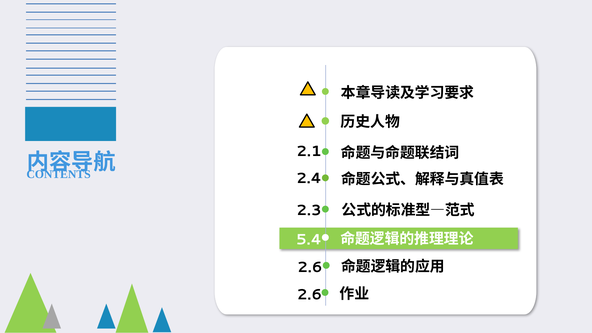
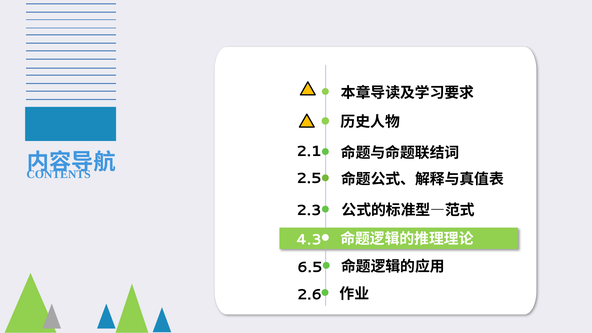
2.4: 2.4 -> 2.5 (309, 178)
5.4: 5.4 -> 4.3 (309, 239)
2.6: 2.6 -> 6.5 (310, 267)
